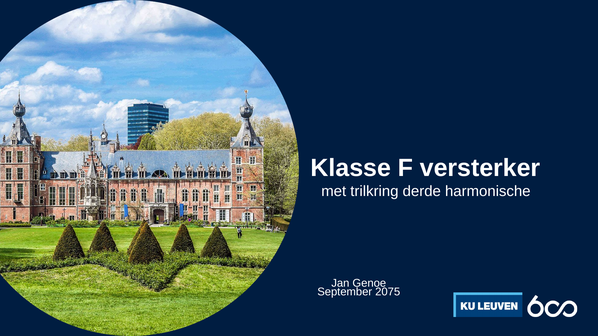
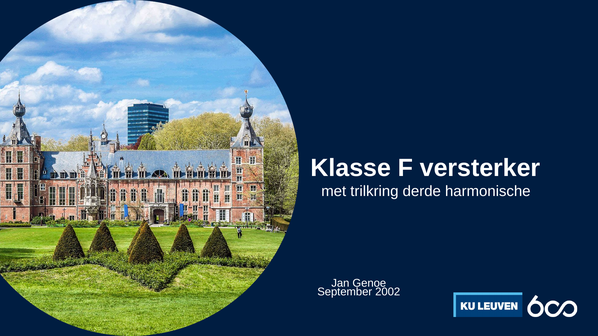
2075: 2075 -> 2002 (388, 292)
